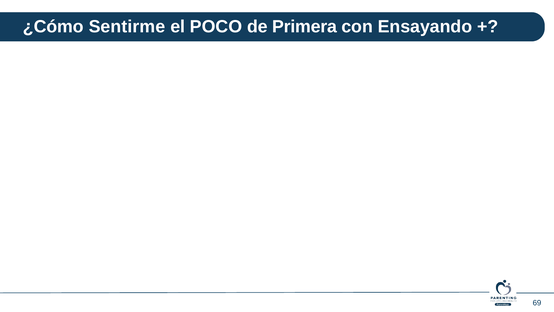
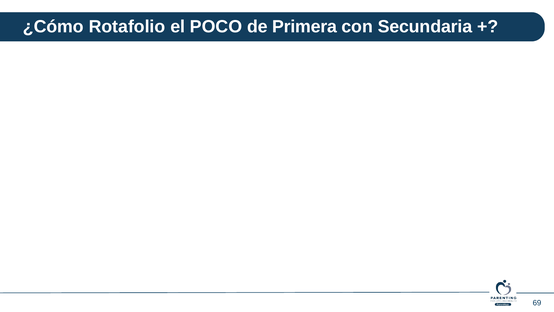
Sentirme: Sentirme -> Rotafolio (127, 27)
Ensayando: Ensayando -> Secundaria (425, 27)
